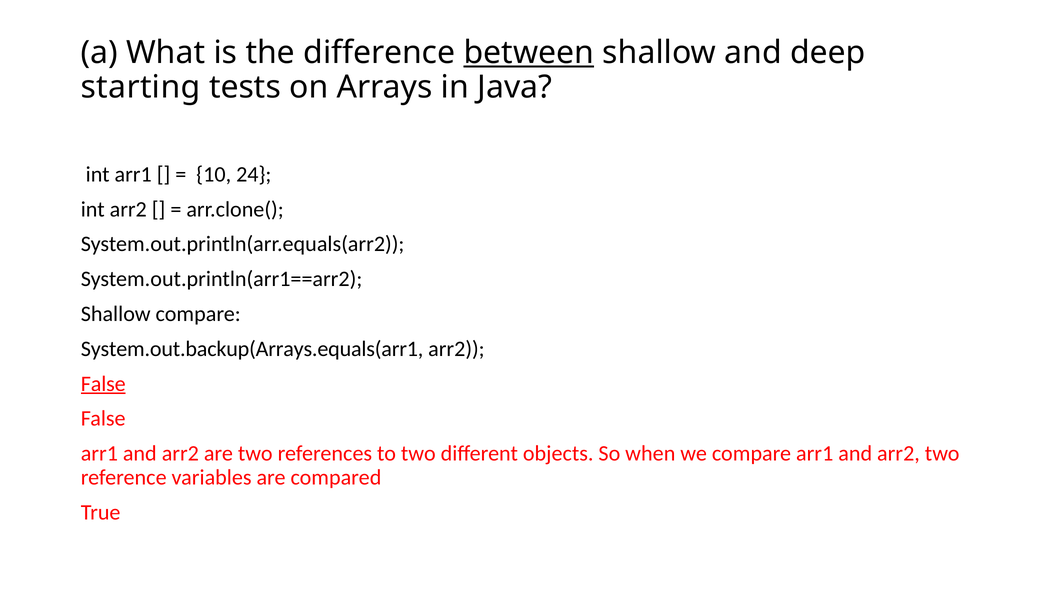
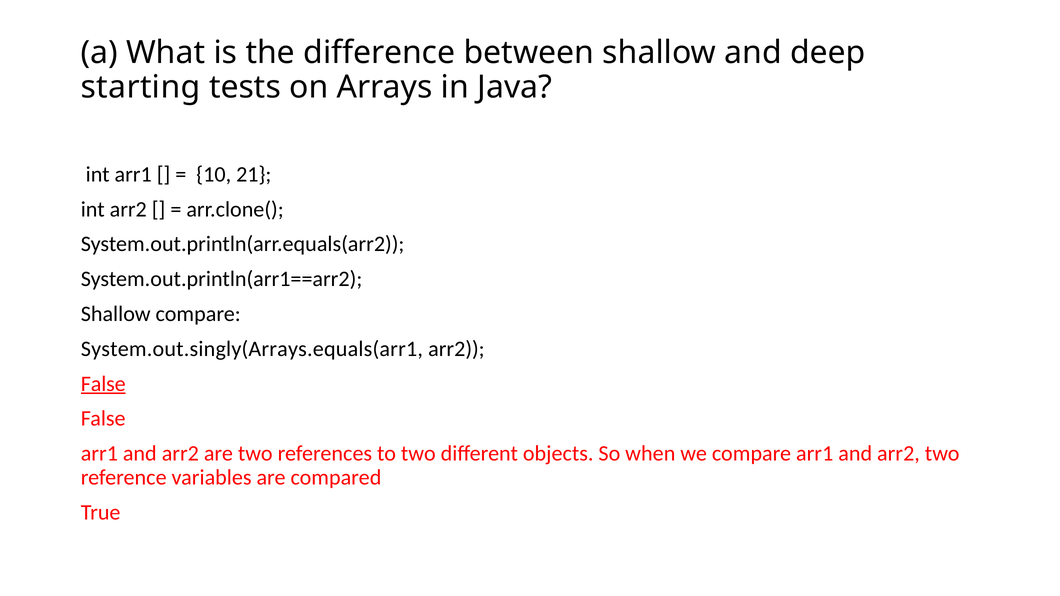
between underline: present -> none (529, 53)
24: 24 -> 21 (254, 174)
System.out.backup(Arrays.equals(arr1: System.out.backup(Arrays.equals(arr1 -> System.out.singly(Arrays.equals(arr1 (252, 349)
